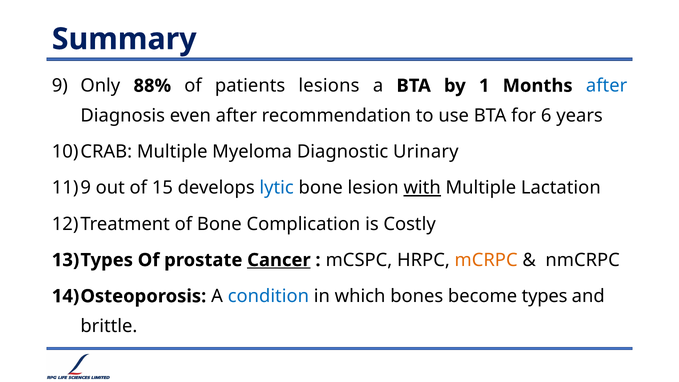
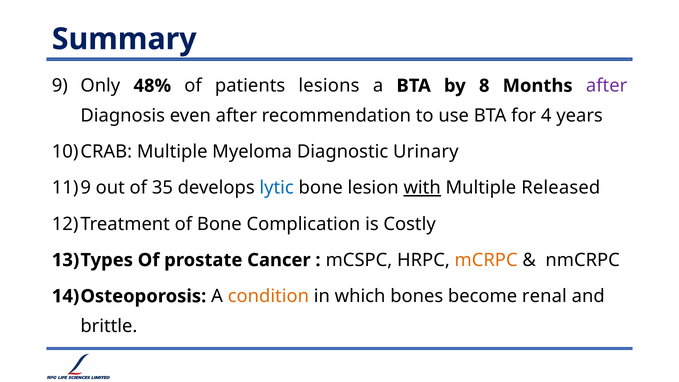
88%: 88% -> 48% (152, 86)
1: 1 -> 8 (484, 86)
after colour: blue -> purple (607, 86)
6: 6 -> 4 (546, 116)
15: 15 -> 35 (162, 188)
Lactation: Lactation -> Released (561, 188)
Cancer underline: present -> none (279, 260)
condition colour: blue -> orange (268, 296)
types: types -> renal (544, 296)
